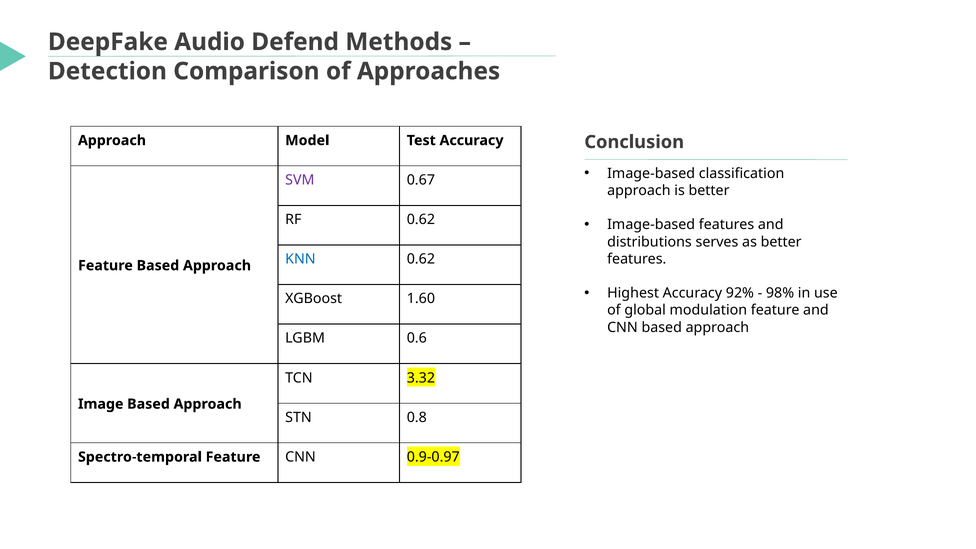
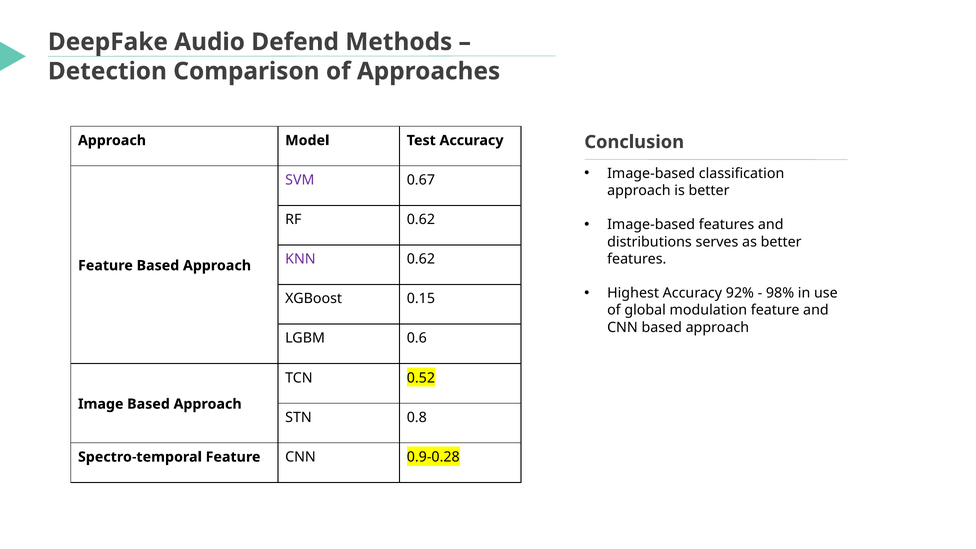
KNN colour: blue -> purple (300, 259)
1.60: 1.60 -> 0.15 (421, 299)
3.32: 3.32 -> 0.52 (421, 378)
0.9-0.97: 0.9-0.97 -> 0.9-0.28 (433, 457)
